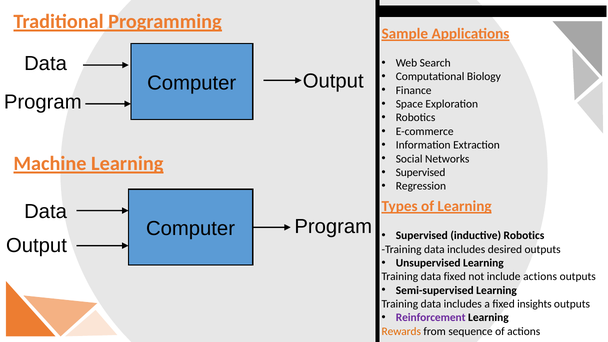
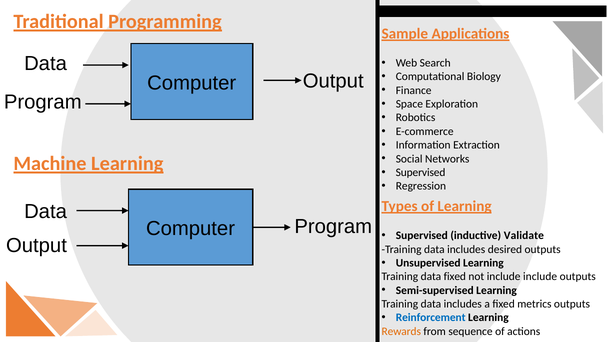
inductive Robotics: Robotics -> Validate (524, 236)
include actions: actions -> include (540, 277)
insights: insights -> metrics (534, 304)
Reinforcement colour: purple -> blue (431, 318)
